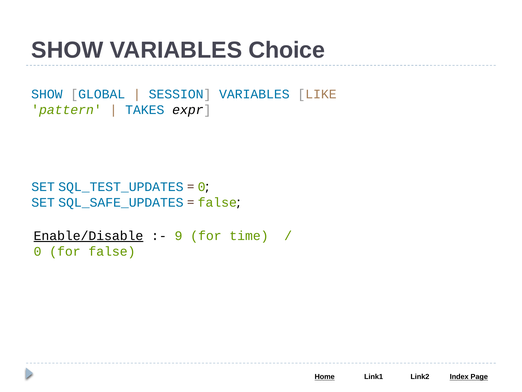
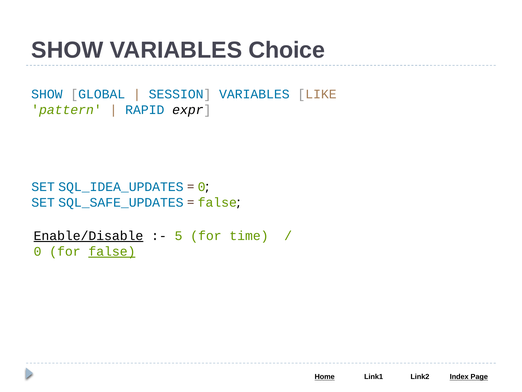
TAKES: TAKES -> RAPID (145, 110)
SQL_TEST_UPDATES: SQL_TEST_UPDATES -> SQL_IDEA_UPDATES (121, 187)
9: 9 -> 5 (179, 236)
false underline: none -> present (112, 251)
